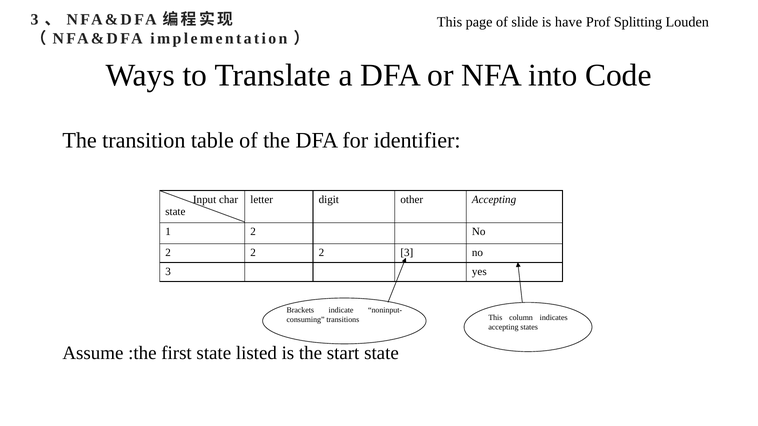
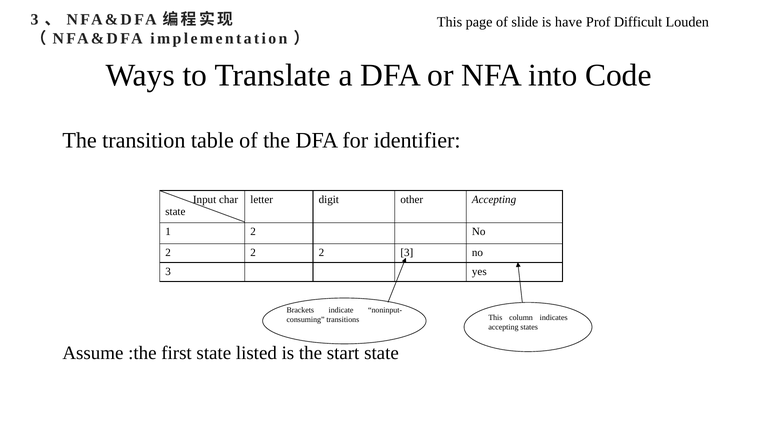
Splitting: Splitting -> Difficult (638, 22)
